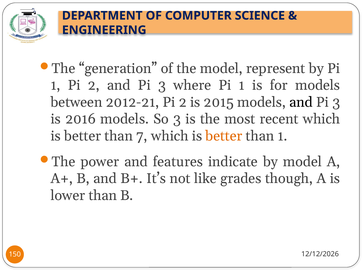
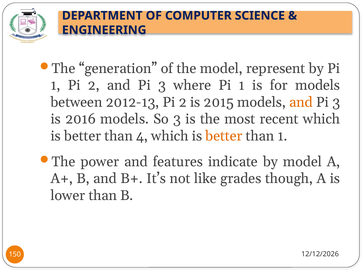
2012-21: 2012-21 -> 2012-13 (132, 102)
and colour: black -> orange (301, 102)
7: 7 -> 4 (142, 136)
